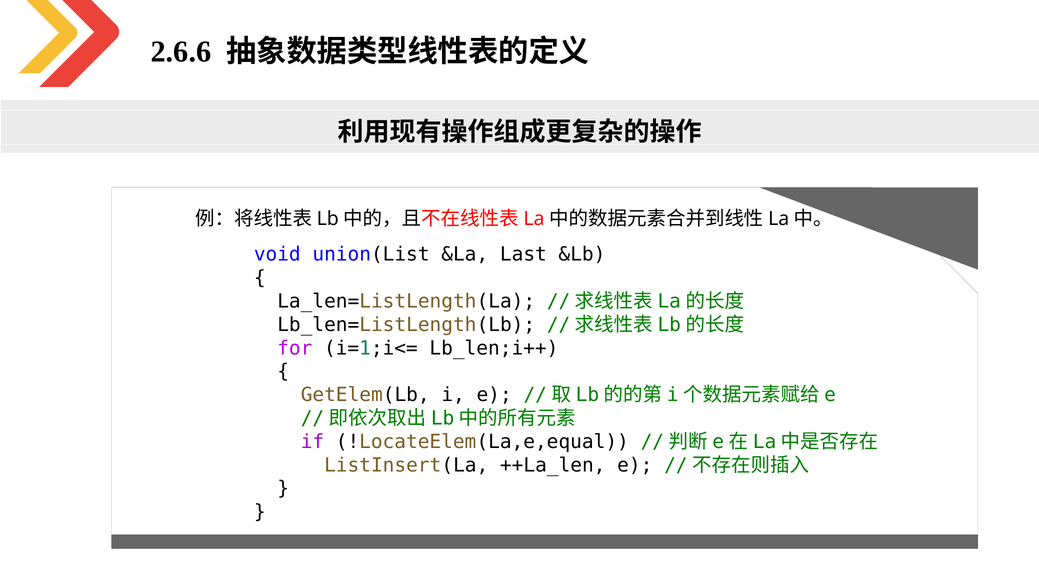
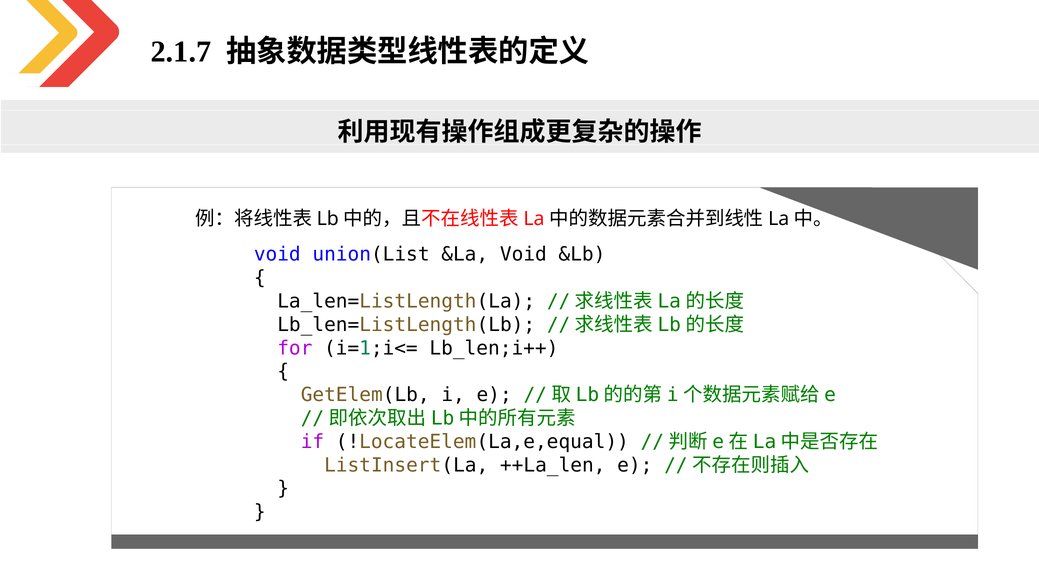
2.6.6: 2.6.6 -> 2.1.7 (181, 52)
&La Last: Last -> Void (523, 254)
